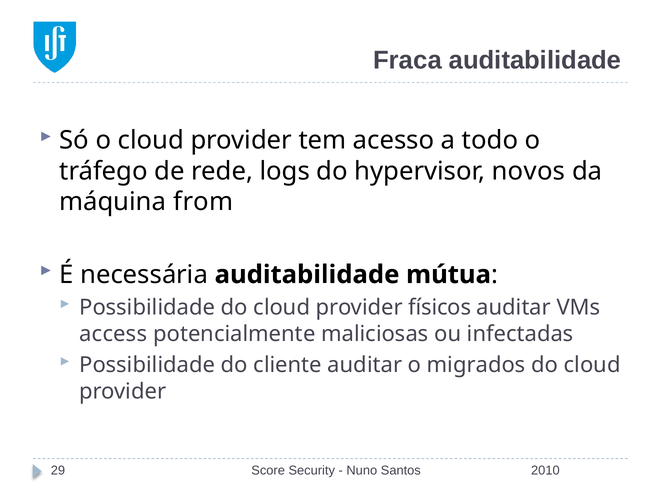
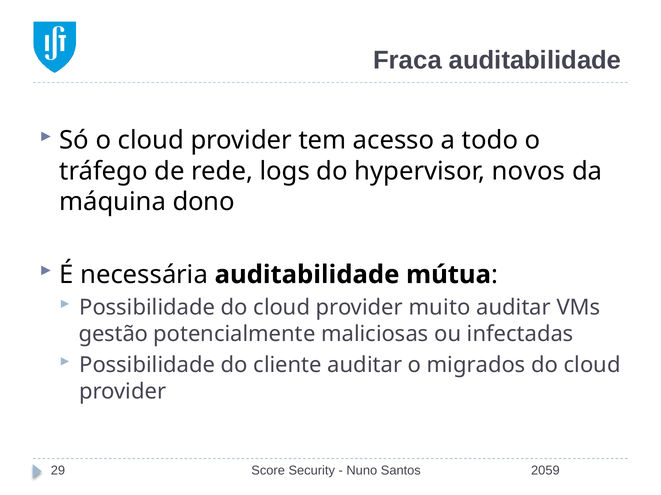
from: from -> dono (204, 202)
físicos: físicos -> muito (440, 308)
access: access -> gestão (113, 334)
2010: 2010 -> 2059 (545, 471)
